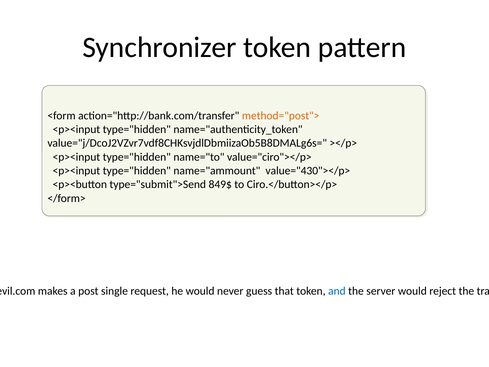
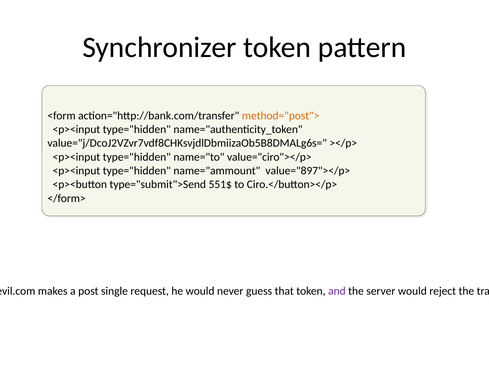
value="430"></p>: value="430"></p> -> value="897"></p> (308, 171)
849$: 849$ -> 551$ (220, 184)
and colour: blue -> purple (337, 291)
